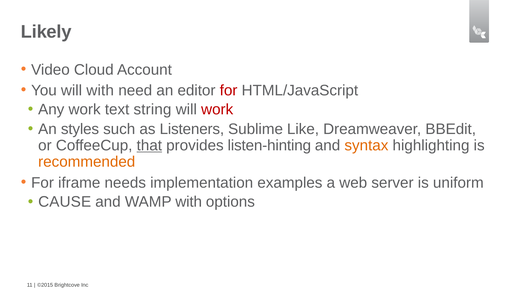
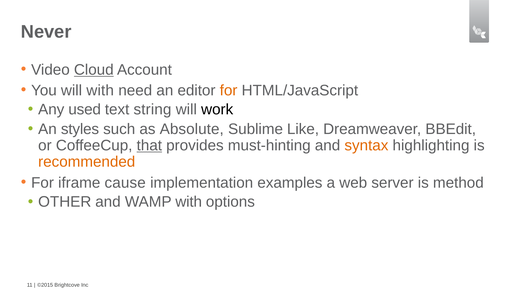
Likely: Likely -> Never (46, 32)
Cloud underline: none -> present (94, 70)
for colour: red -> orange (229, 90)
Any work: work -> used (85, 110)
work colour: red -> black (217, 110)
Listeners: Listeners -> Absolute (192, 129)
listen-hinting: listen-hinting -> must-hinting (269, 145)
needs: needs -> cause (125, 183)
uniform: uniform -> method (458, 183)
CAUSE: CAUSE -> OTHER (65, 202)
